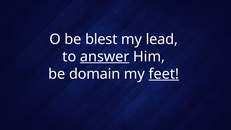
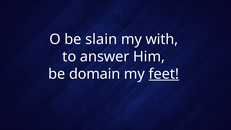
blest: blest -> slain (101, 39)
lead: lead -> with (162, 39)
answer underline: present -> none (105, 57)
